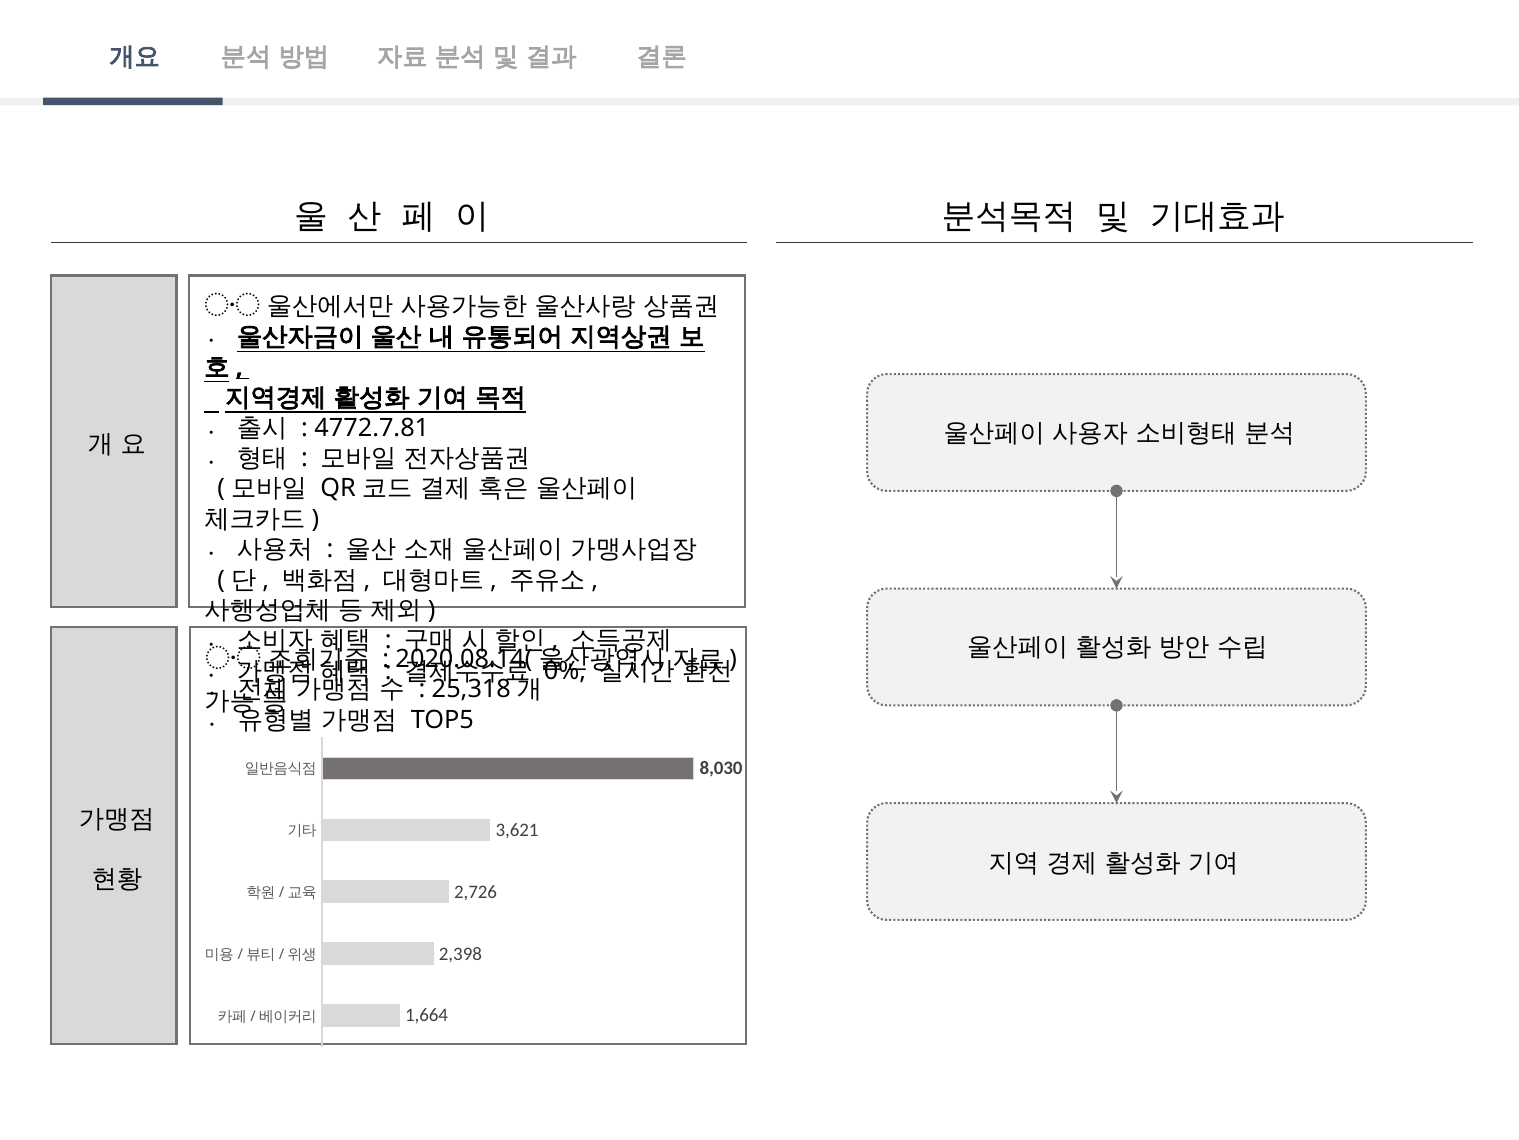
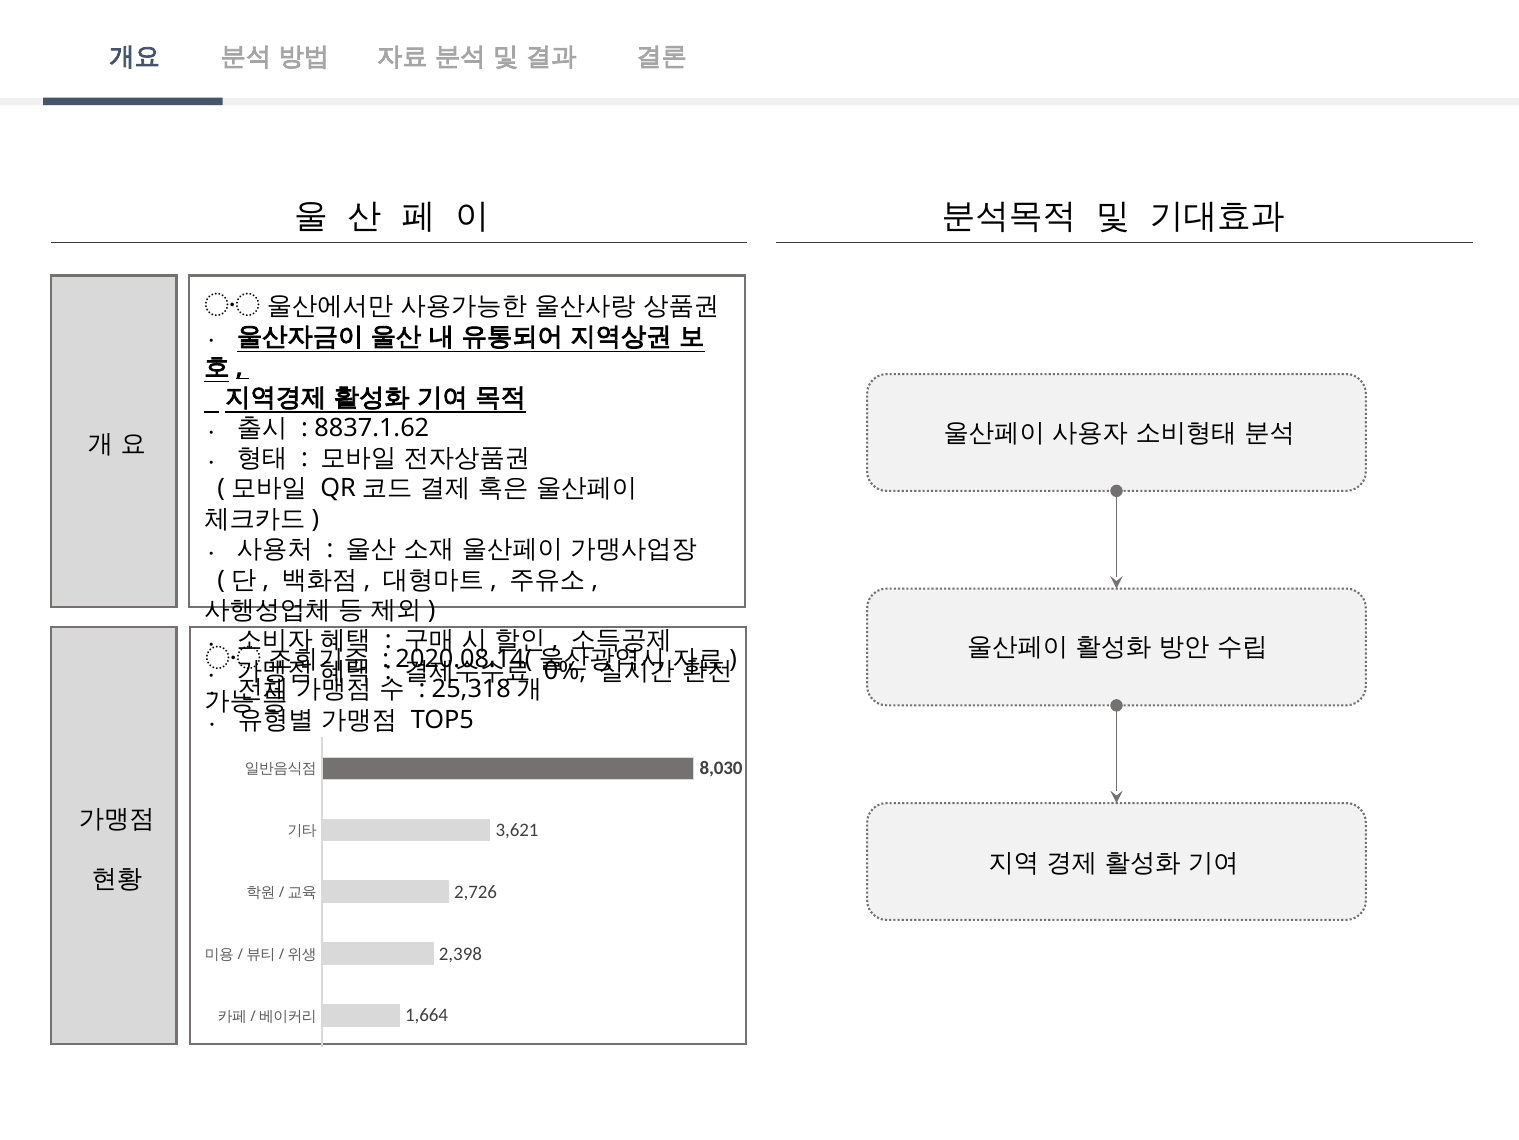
4772.7.81: 4772.7.81 -> 8837.1.62 (372, 427)
